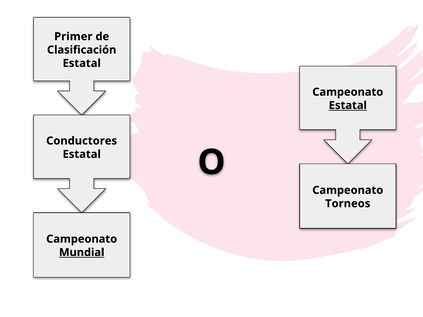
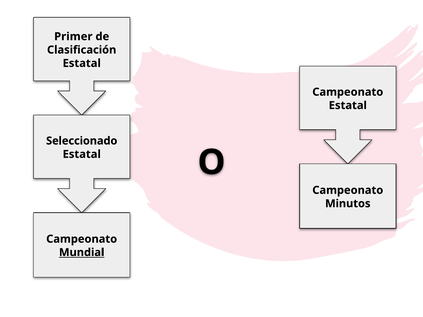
Estatal underline: present -> none (348, 105)
Conductores: Conductores -> Seleccionado (82, 141)
Torneos: Torneos -> Minutos (348, 204)
